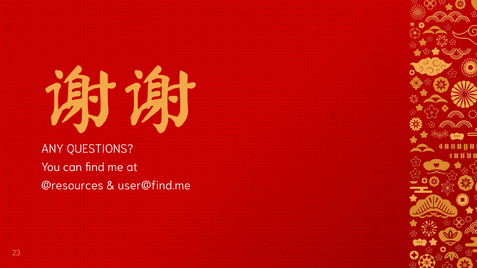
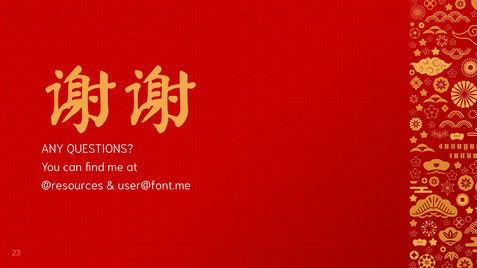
user@find.me: user@find.me -> user@font.me (154, 186)
